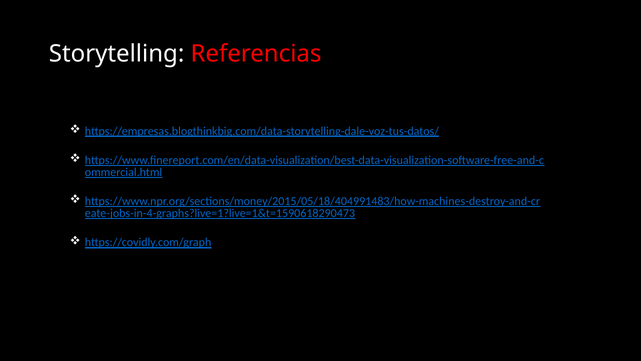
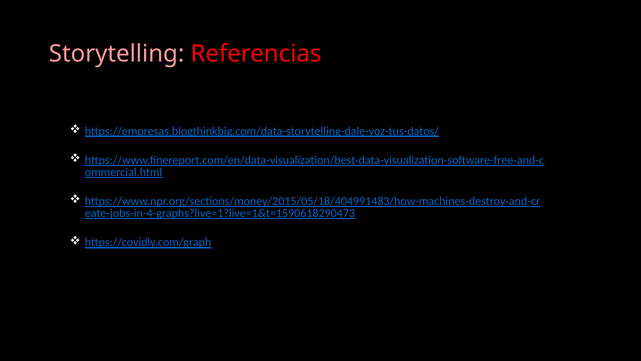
Storytelling colour: white -> pink (117, 54)
